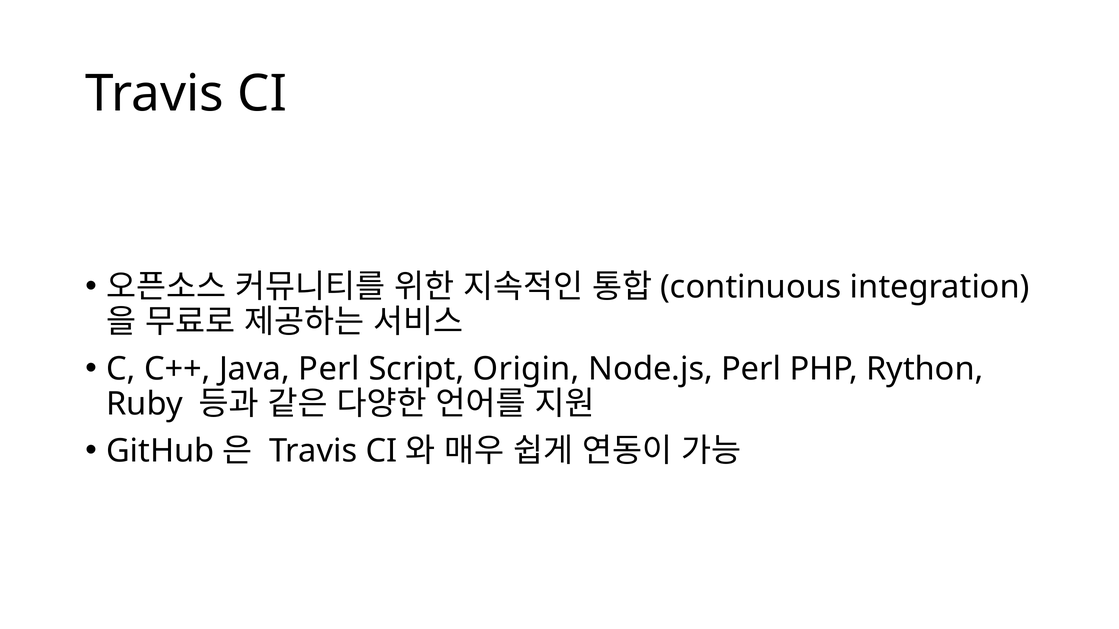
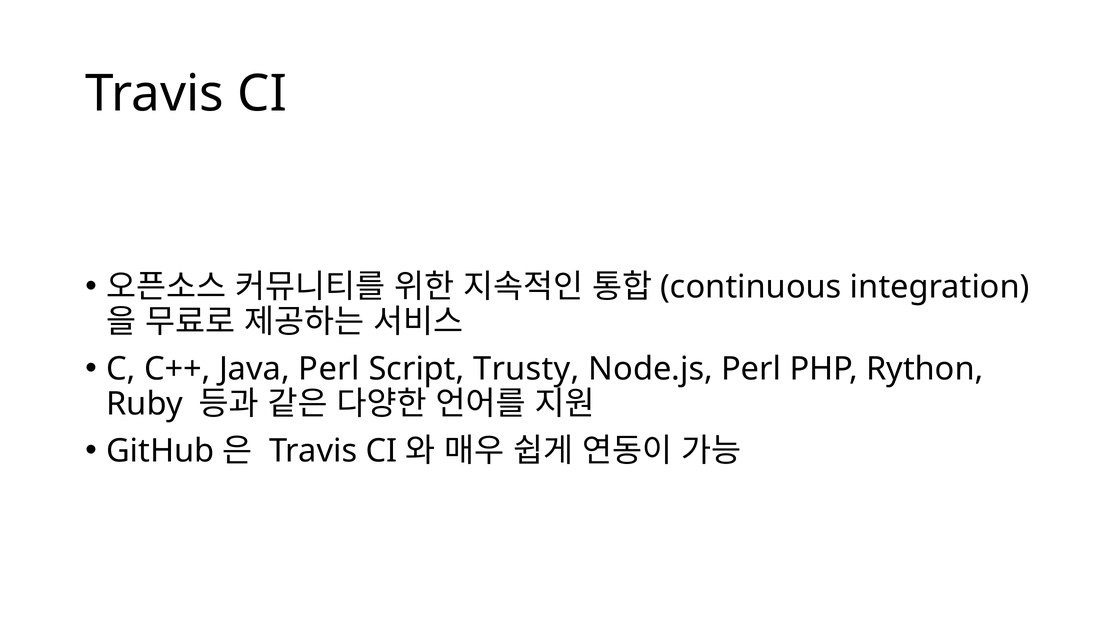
Origin: Origin -> Trusty (526, 369)
